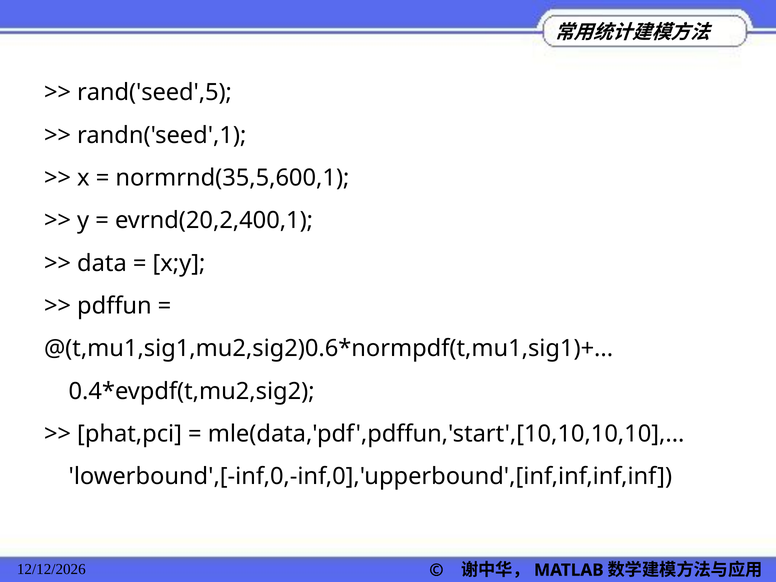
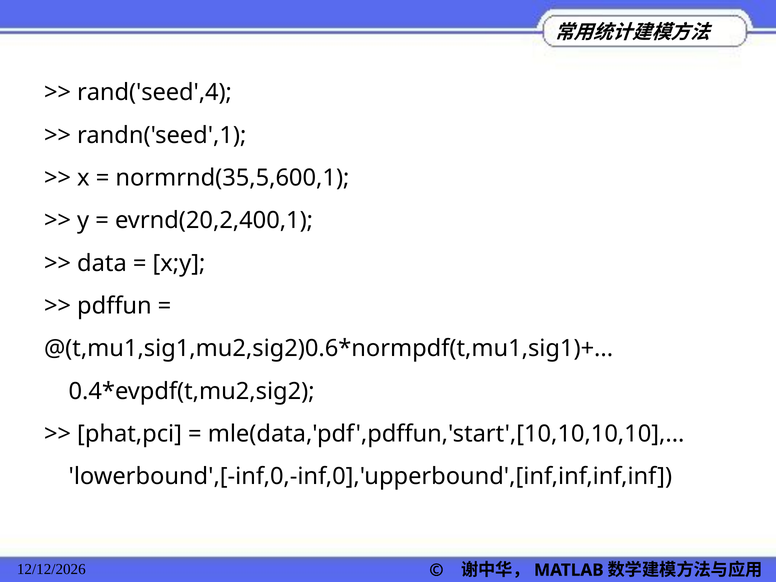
rand('seed',5: rand('seed',5 -> rand('seed',4 (155, 93)
